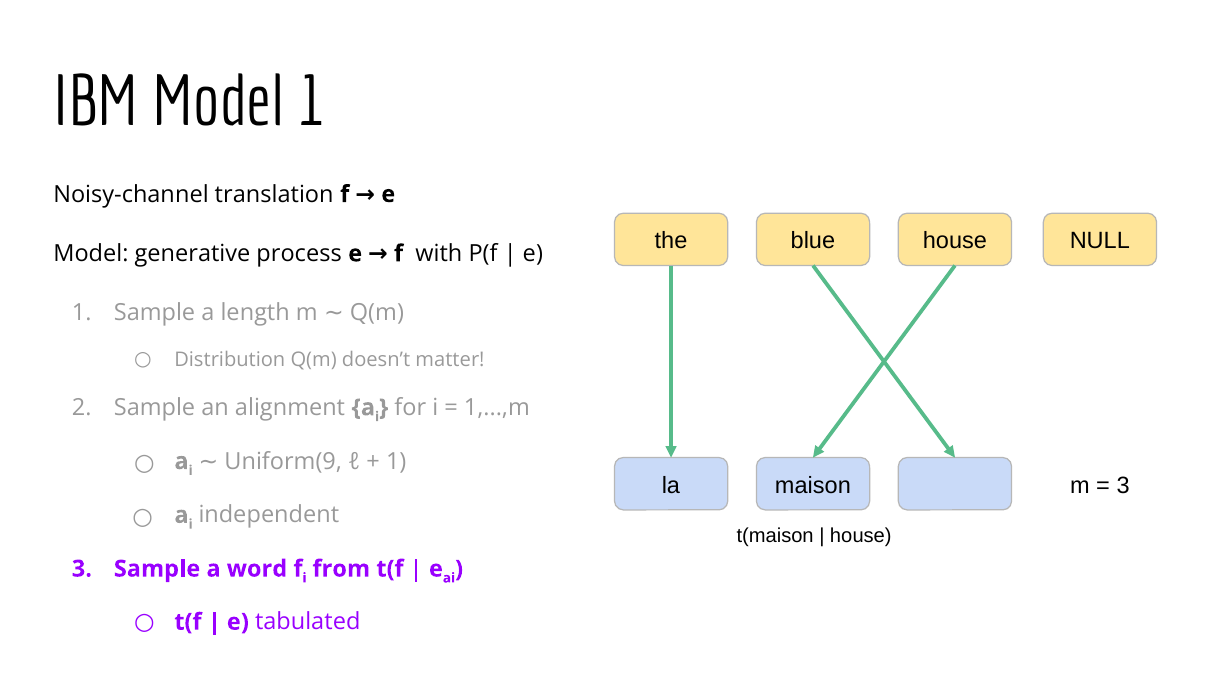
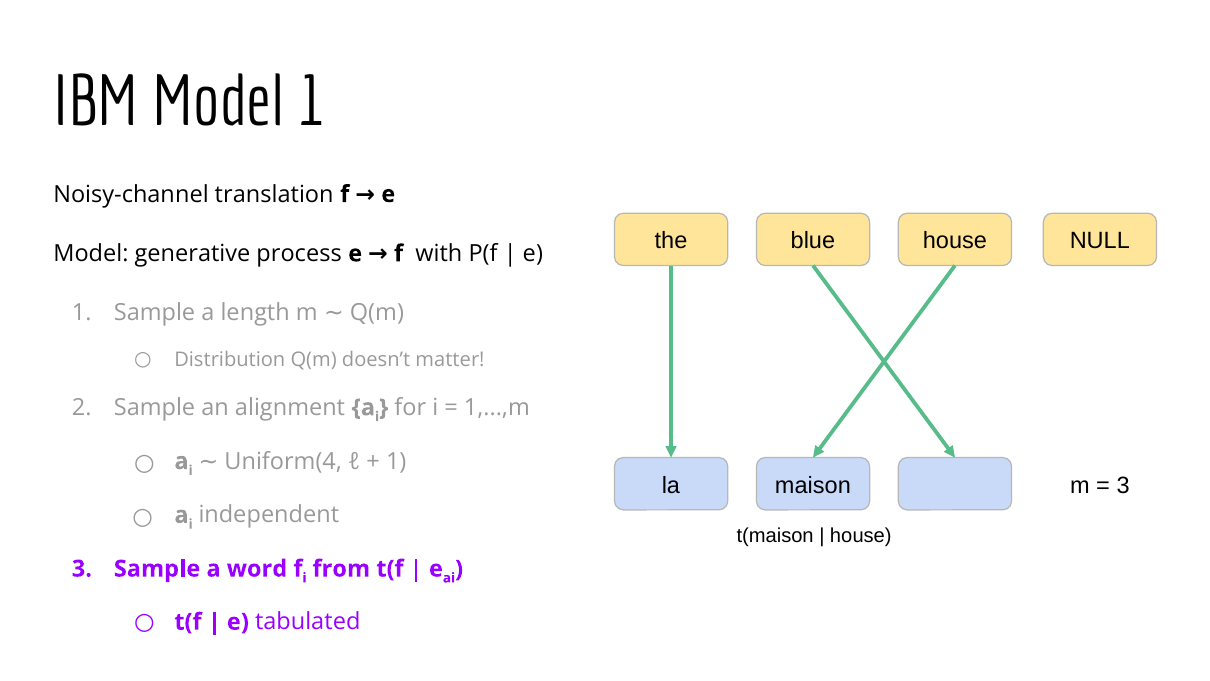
Uniform(9: Uniform(9 -> Uniform(4 (283, 461)
